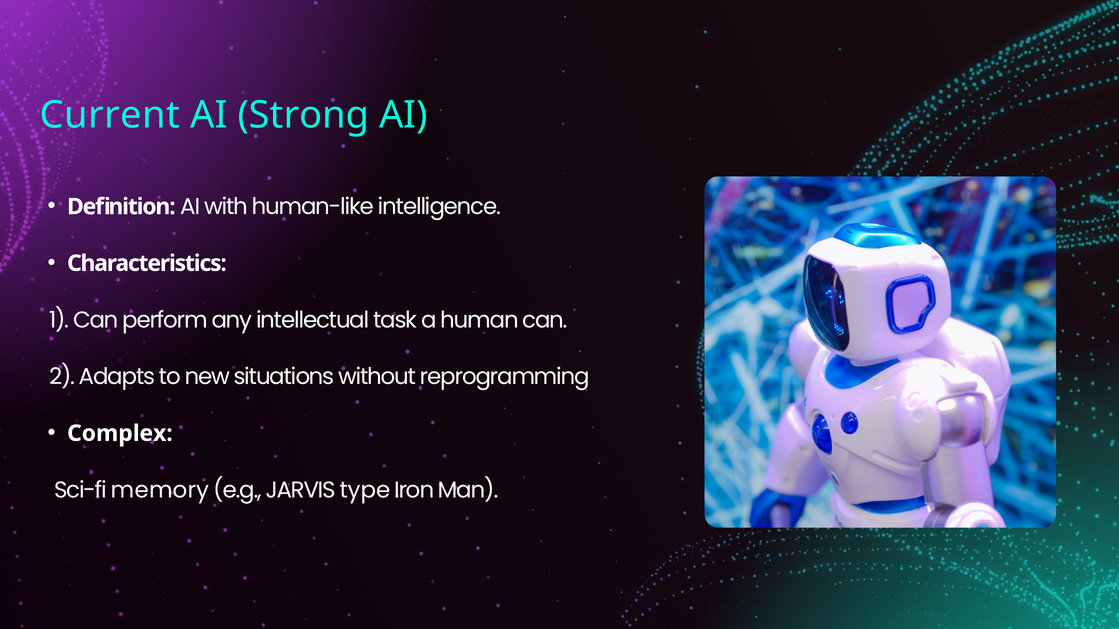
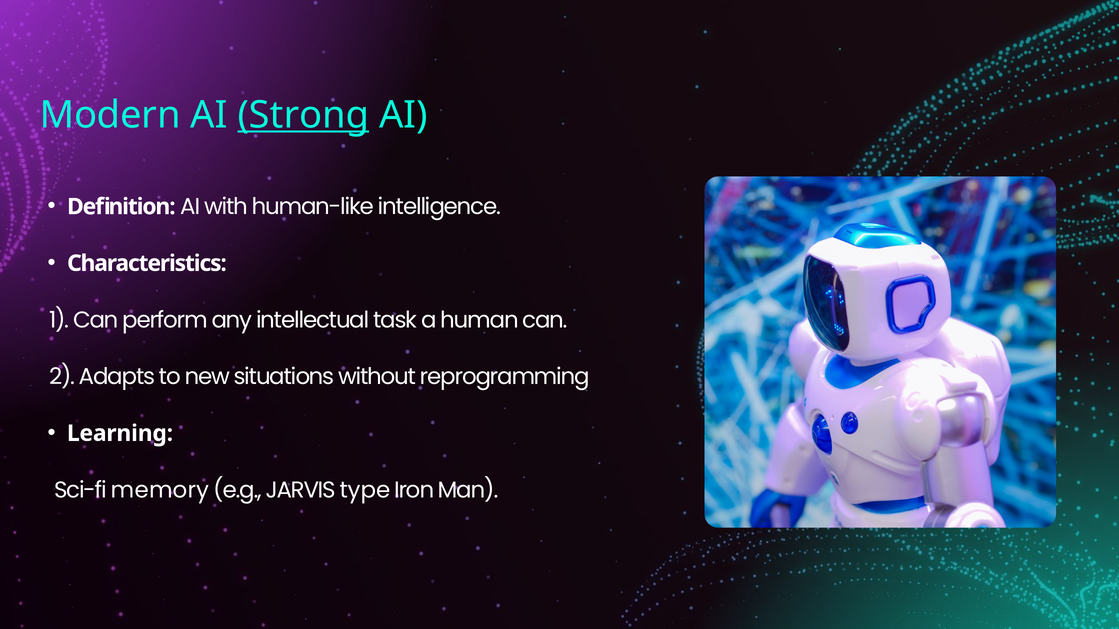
Current: Current -> Modern (110, 115)
Strong underline: none -> present (303, 115)
Complex: Complex -> Learning (120, 434)
